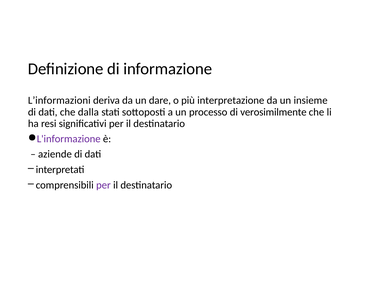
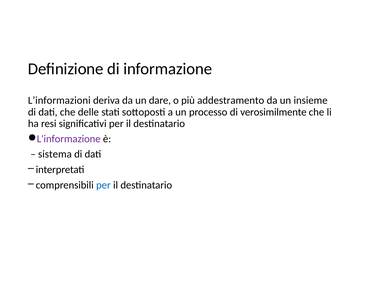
interpretazione: interpretazione -> addestramento (231, 100)
dalla: dalla -> delle (88, 112)
aziende: aziende -> sistema (55, 154)
per colour: purple -> blue (103, 185)
